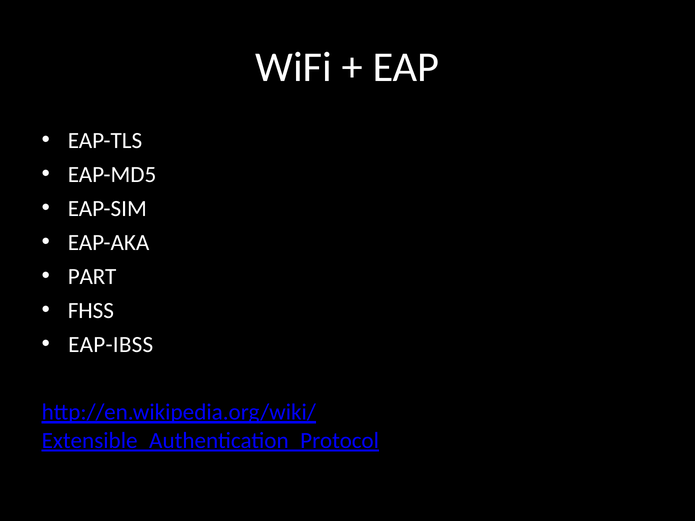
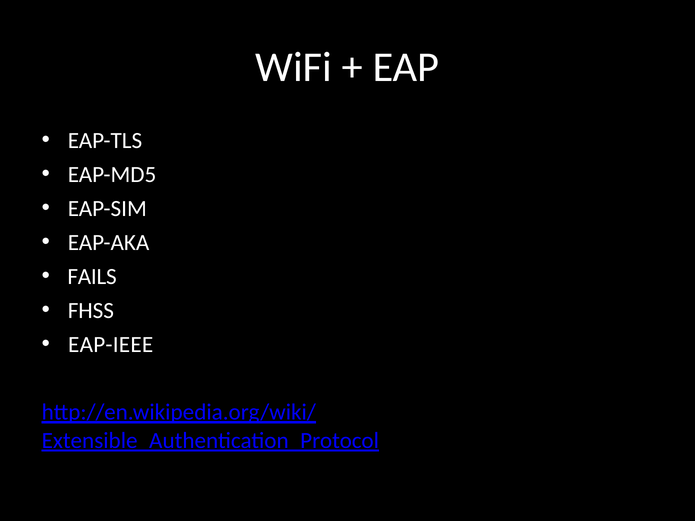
PART: PART -> FAILS (92, 277)
EAP-IBSS: EAP-IBSS -> EAP-IEEE (111, 345)
